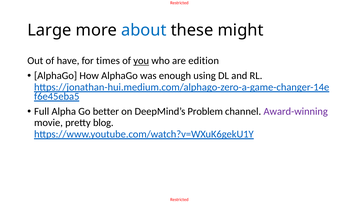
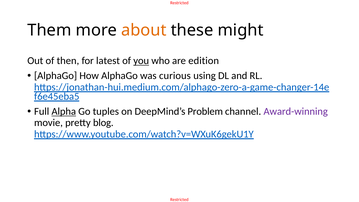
Large: Large -> Them (49, 30)
about colour: blue -> orange (144, 30)
have: have -> then (68, 61)
times: times -> latest (108, 61)
enough: enough -> curious (175, 76)
Alpha underline: none -> present (64, 111)
better: better -> tuples (106, 111)
